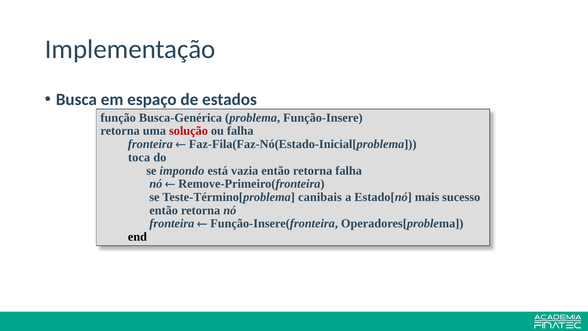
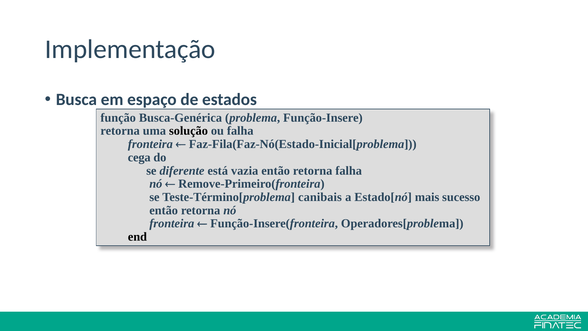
solução colour: red -> black (188, 131)
toca: toca -> cega (139, 157)
impondo: impondo -> diferente (182, 170)
